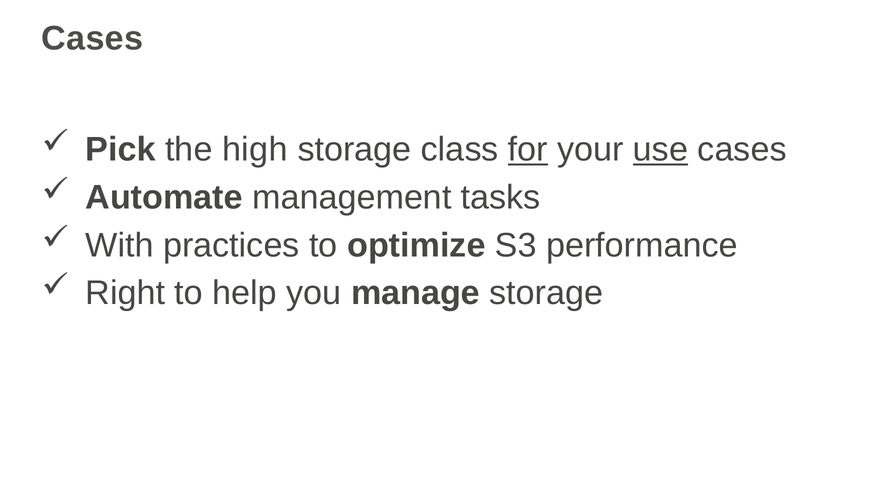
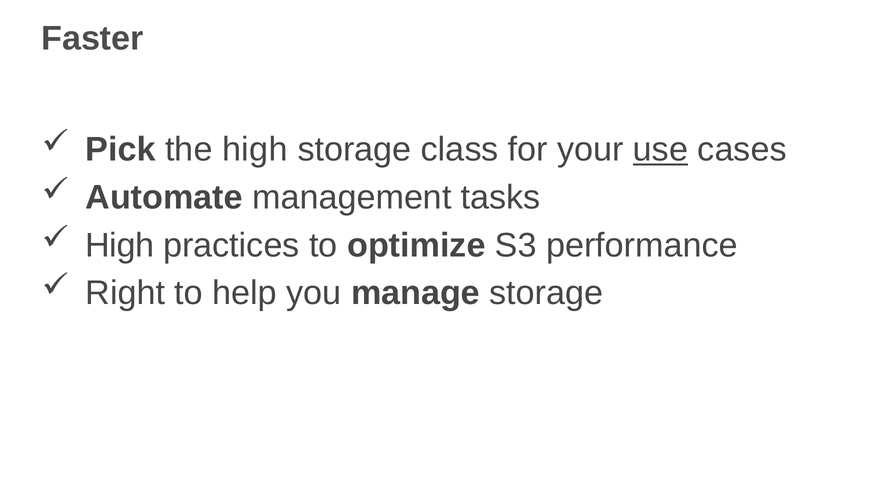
Cases: Cases -> Faster (92, 38)
for underline: present -> none (528, 150)
With: With -> High (120, 246)
